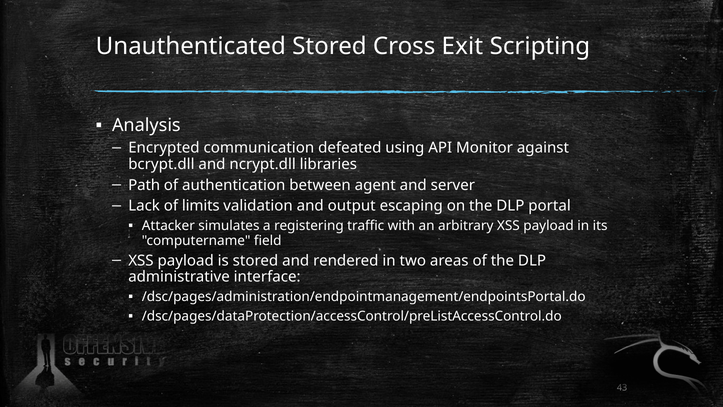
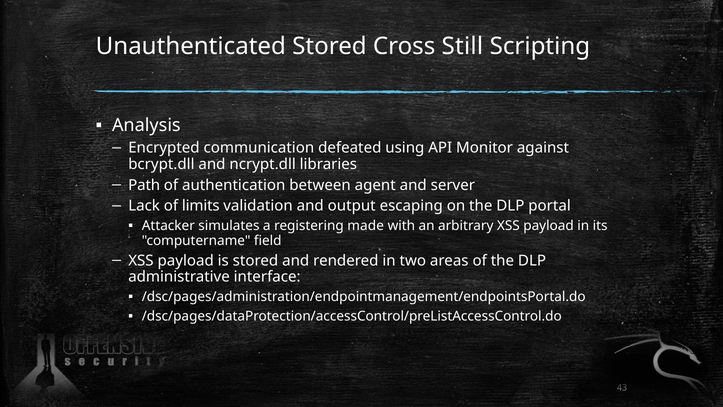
Exit: Exit -> Still (462, 46)
traffic: traffic -> made (366, 226)
